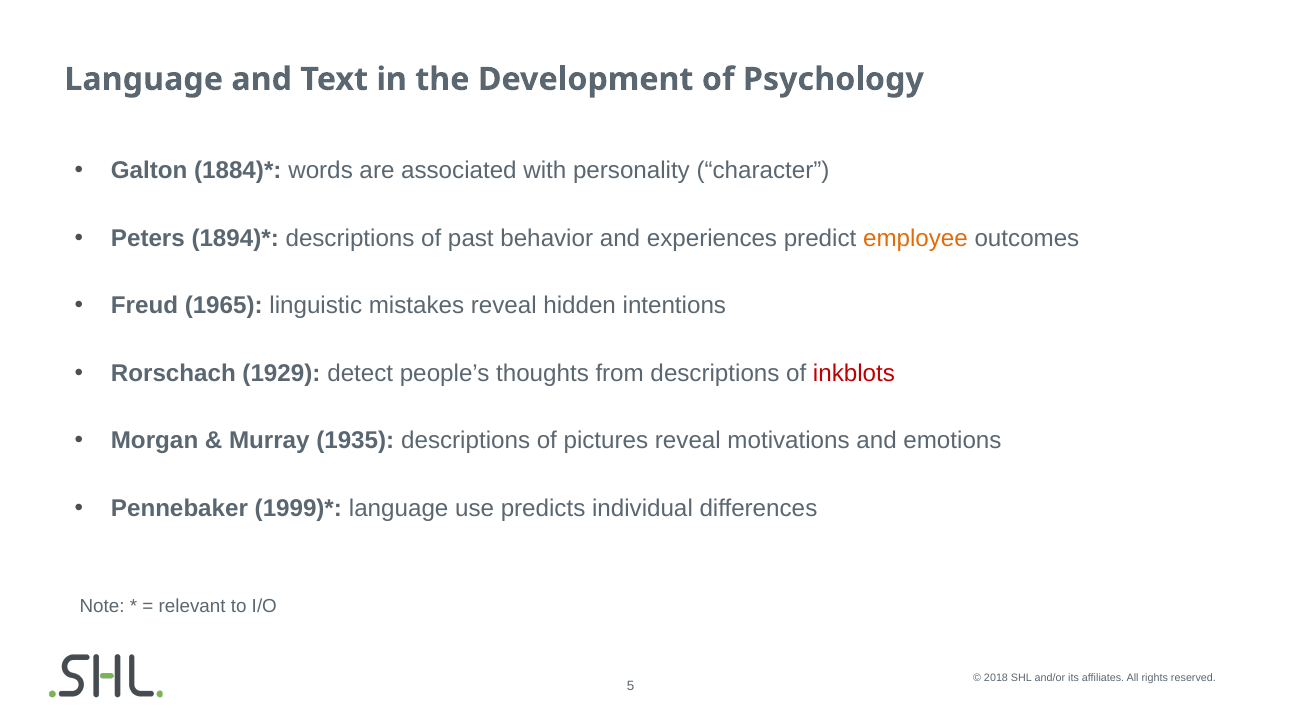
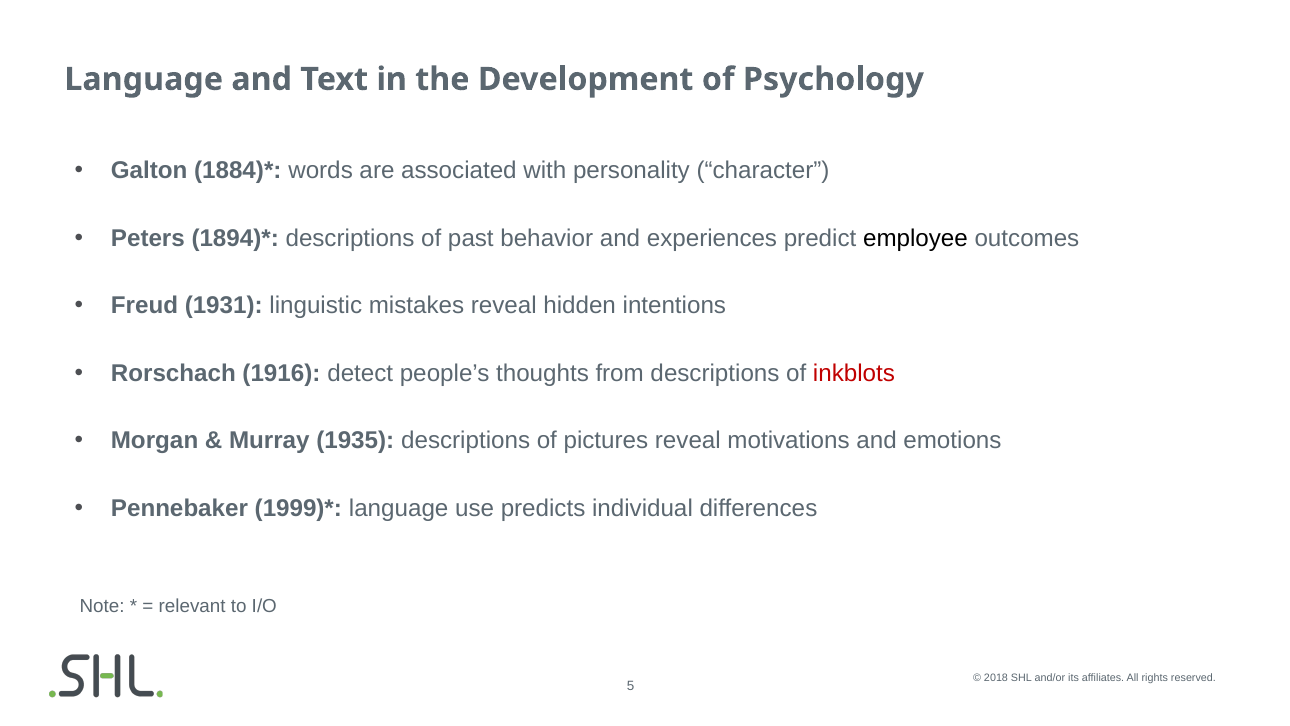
employee colour: orange -> black (915, 238)
1965: 1965 -> 1931 (224, 306)
1929: 1929 -> 1916 (281, 373)
